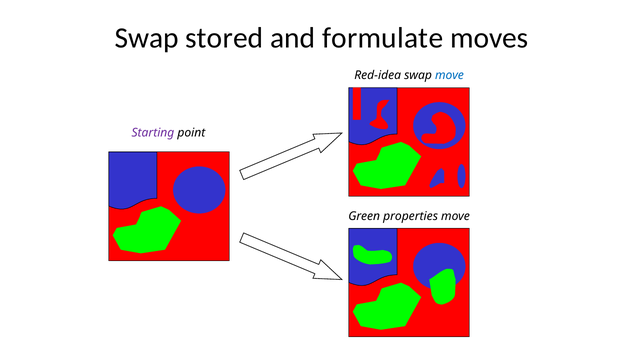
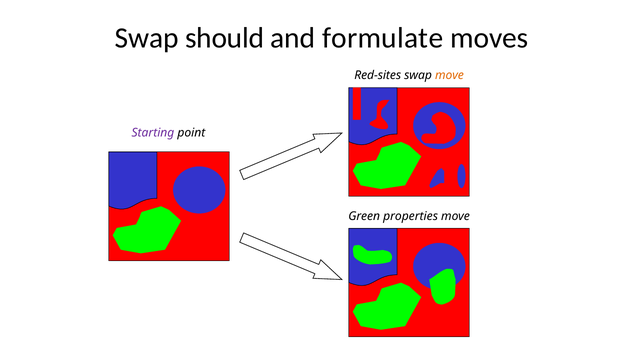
stored: stored -> should (225, 38)
Red-idea: Red-idea -> Red-sites (378, 75)
move colour: blue -> orange (449, 75)
